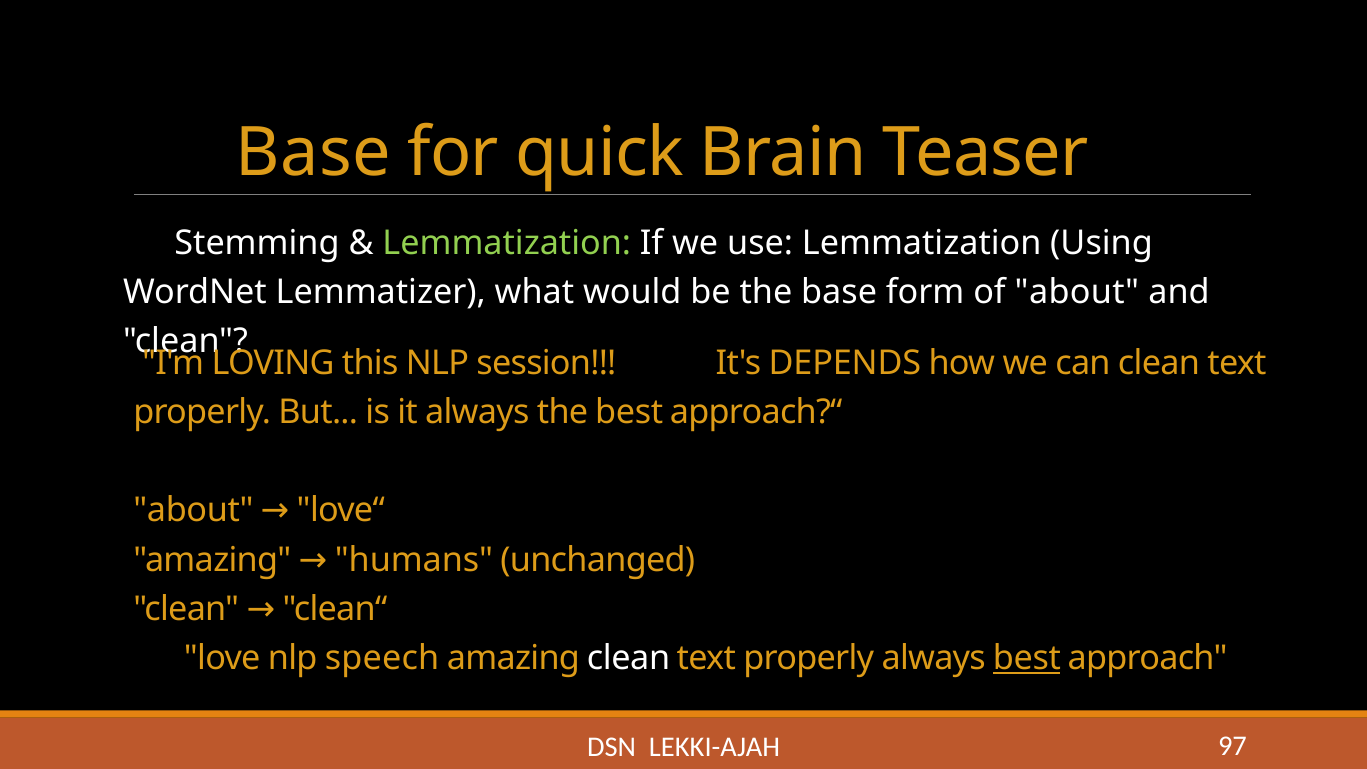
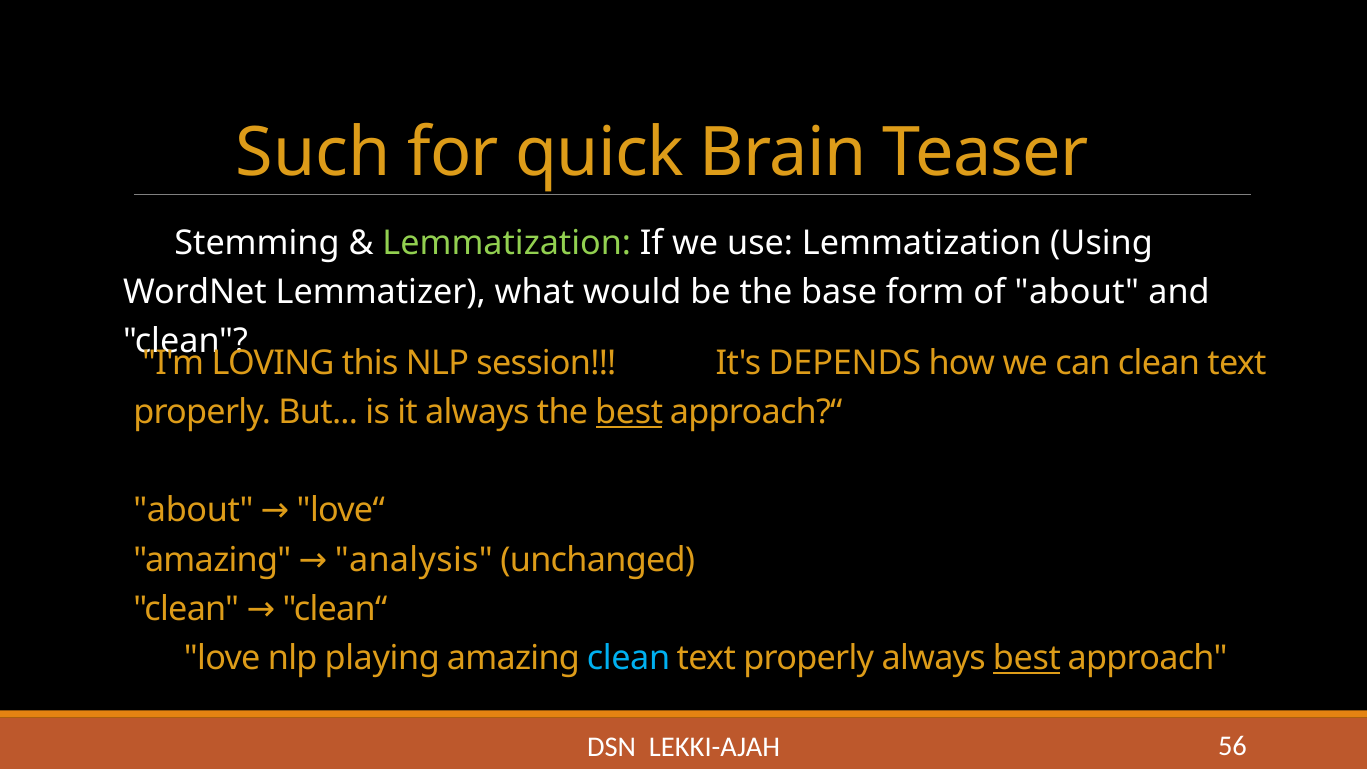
Base: Base -> Such (313, 153)
best underline: none -> present (629, 412)
humans: humans -> analysis (414, 560)
speech: speech -> playing (382, 658)
clean colour: white -> light blue (628, 658)
97: 97 -> 56 (1232, 746)
